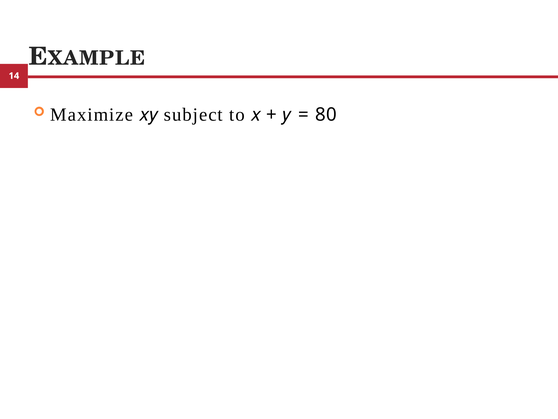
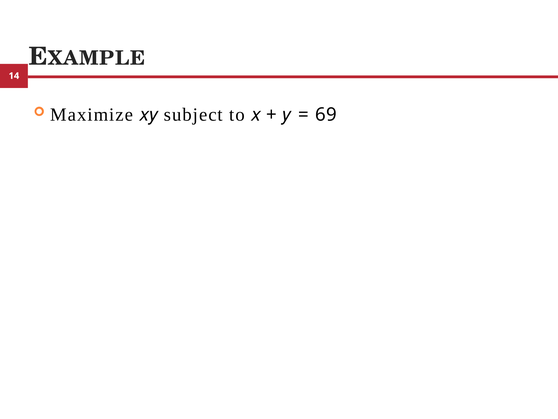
80: 80 -> 69 (326, 114)
